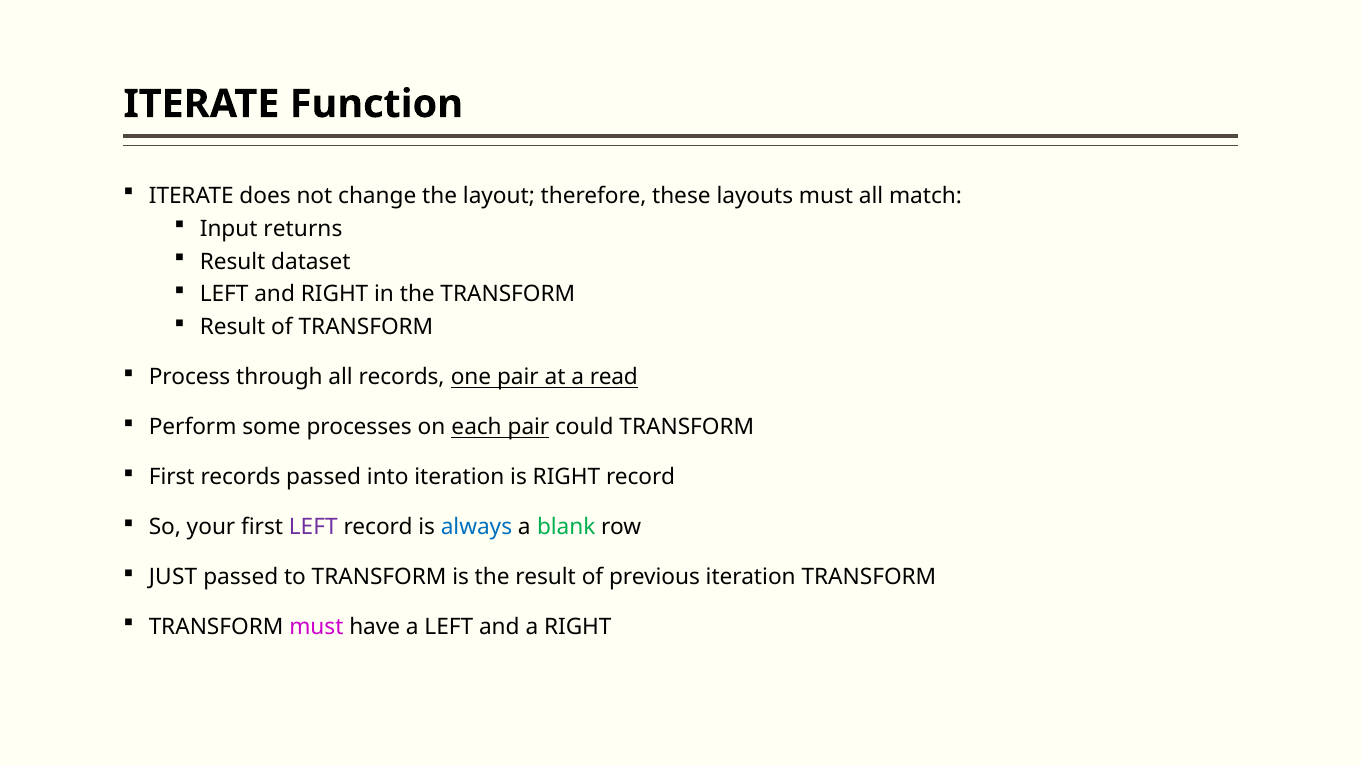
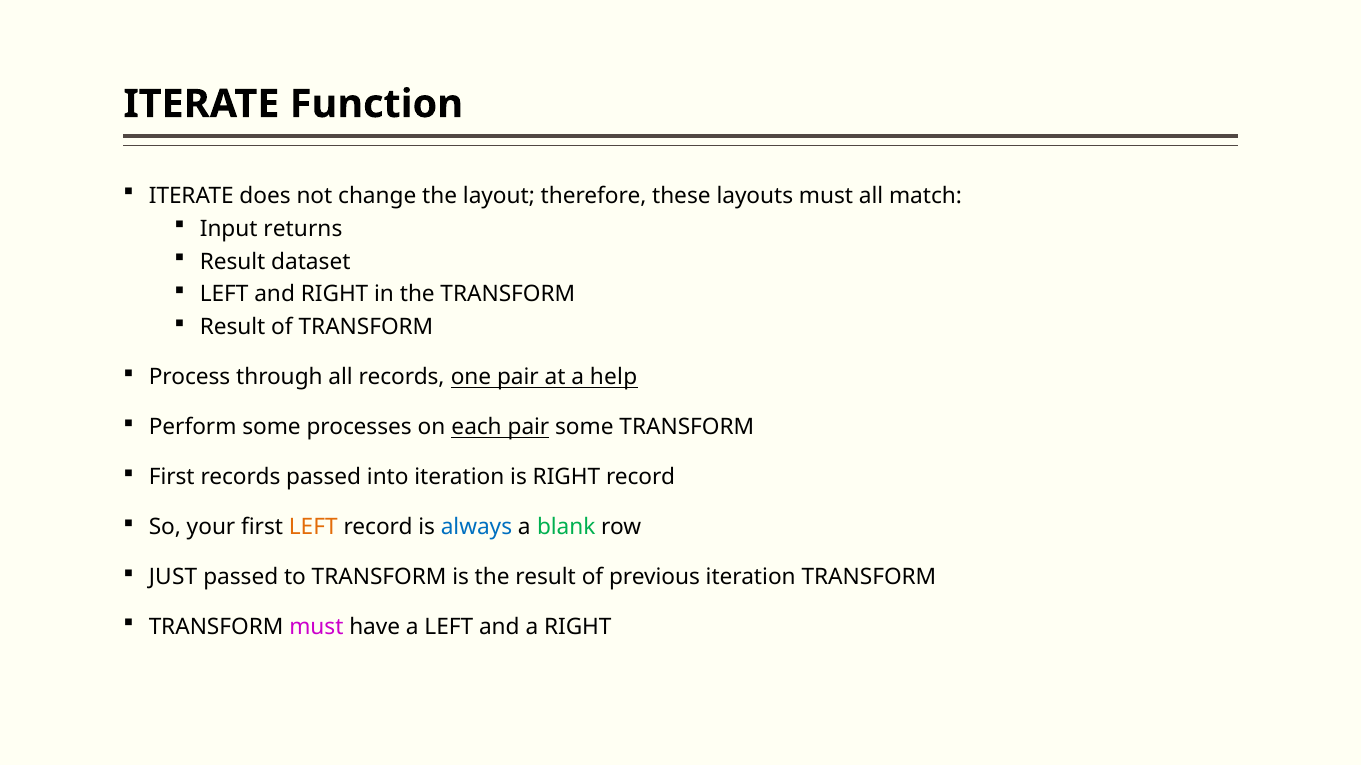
read: read -> help (614, 378)
pair could: could -> some (584, 428)
LEFT colour: purple -> orange (313, 527)
